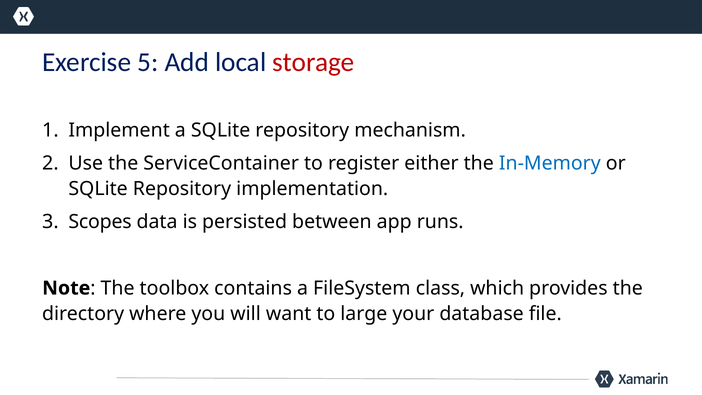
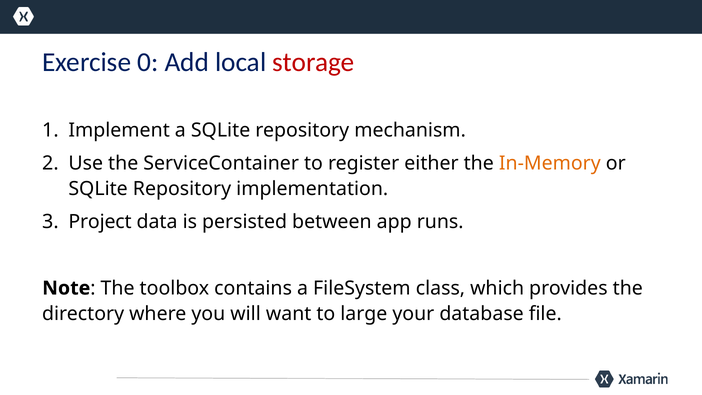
5: 5 -> 0 (148, 62)
In-Memory colour: blue -> orange (550, 163)
Scopes: Scopes -> Project (100, 222)
